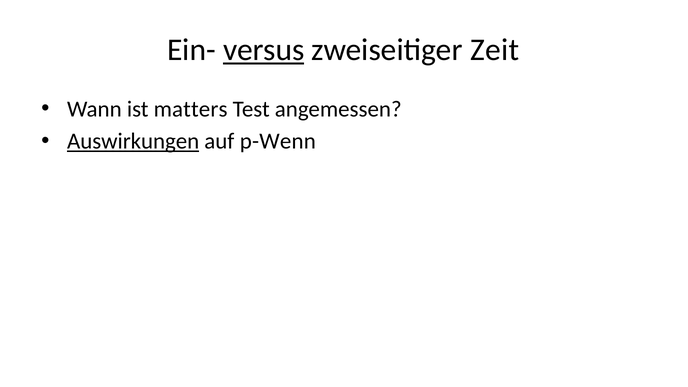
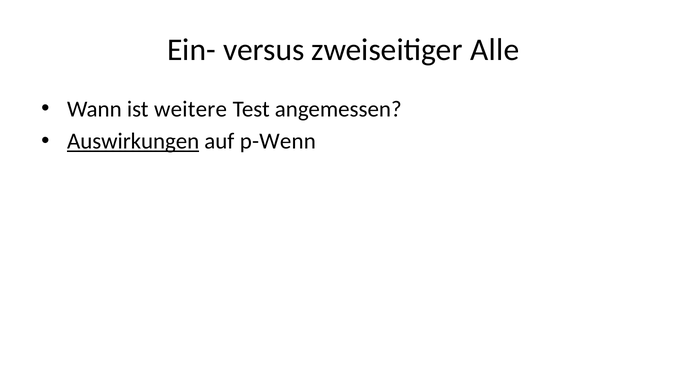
versus underline: present -> none (264, 50)
Zeit: Zeit -> Alle (495, 50)
matters: matters -> weitere (191, 109)
